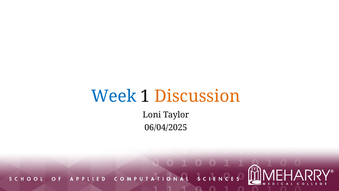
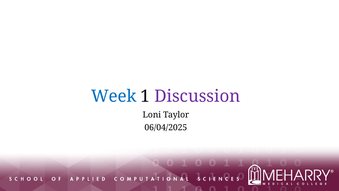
Discussion colour: orange -> purple (197, 96)
